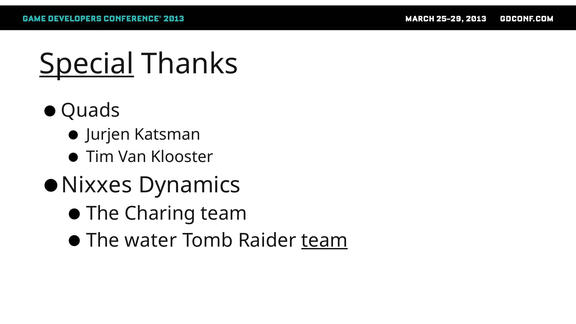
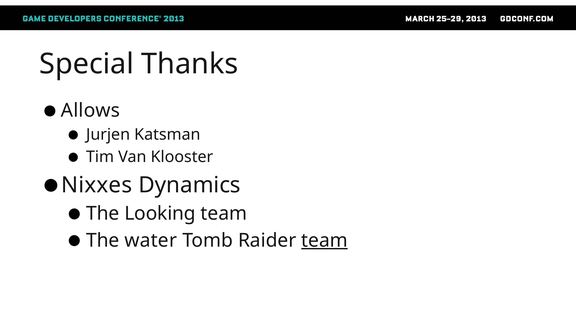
Special underline: present -> none (87, 64)
Quads: Quads -> Allows (91, 110)
Charing: Charing -> Looking (160, 214)
